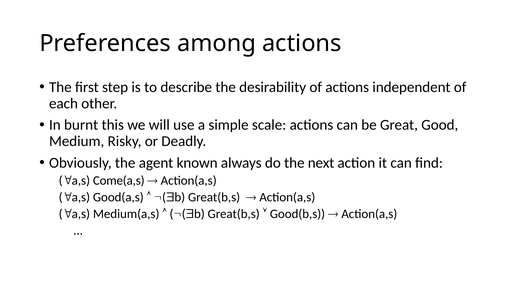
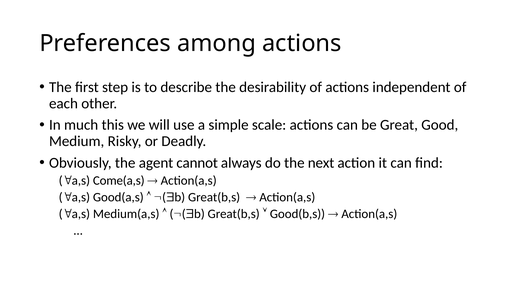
burnt: burnt -> much (81, 125)
known: known -> cannot (197, 163)
